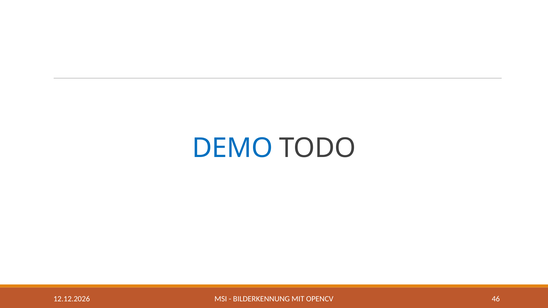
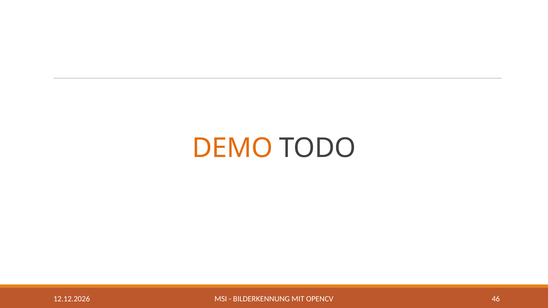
DEMO colour: blue -> orange (233, 148)
